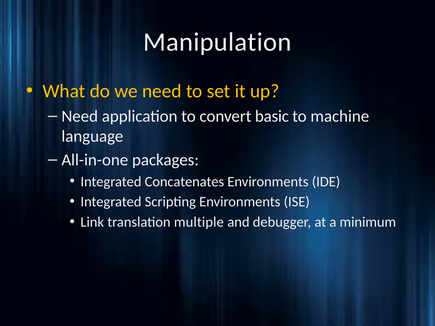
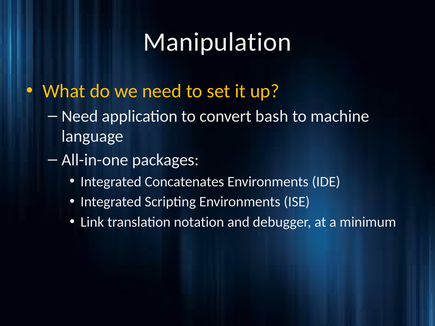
basic: basic -> bash (272, 116)
multiple: multiple -> notation (199, 222)
